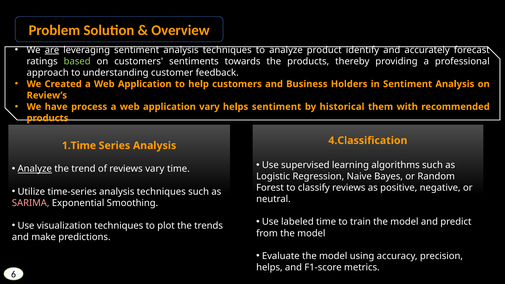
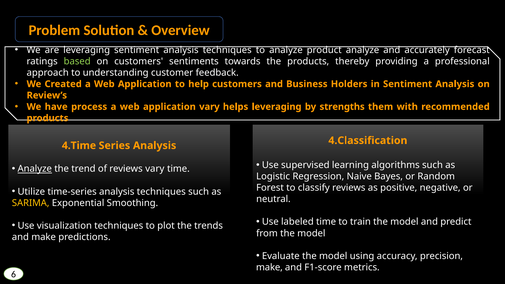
are underline: present -> none (52, 50)
product identify: identify -> analyze (363, 50)
helps sentiment: sentiment -> leveraging (277, 107)
historical: historical -> strengths (342, 107)
1.Time: 1.Time -> 4.Time (79, 146)
SARIMA colour: pink -> yellow (31, 203)
helps: helps -> make (269, 267)
